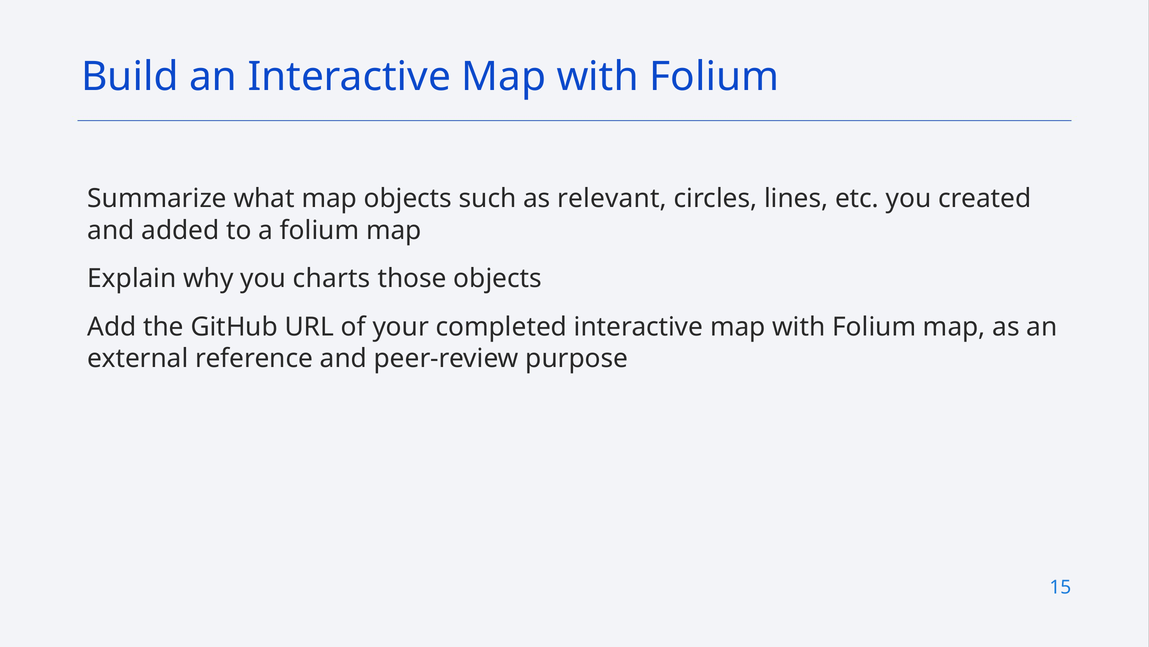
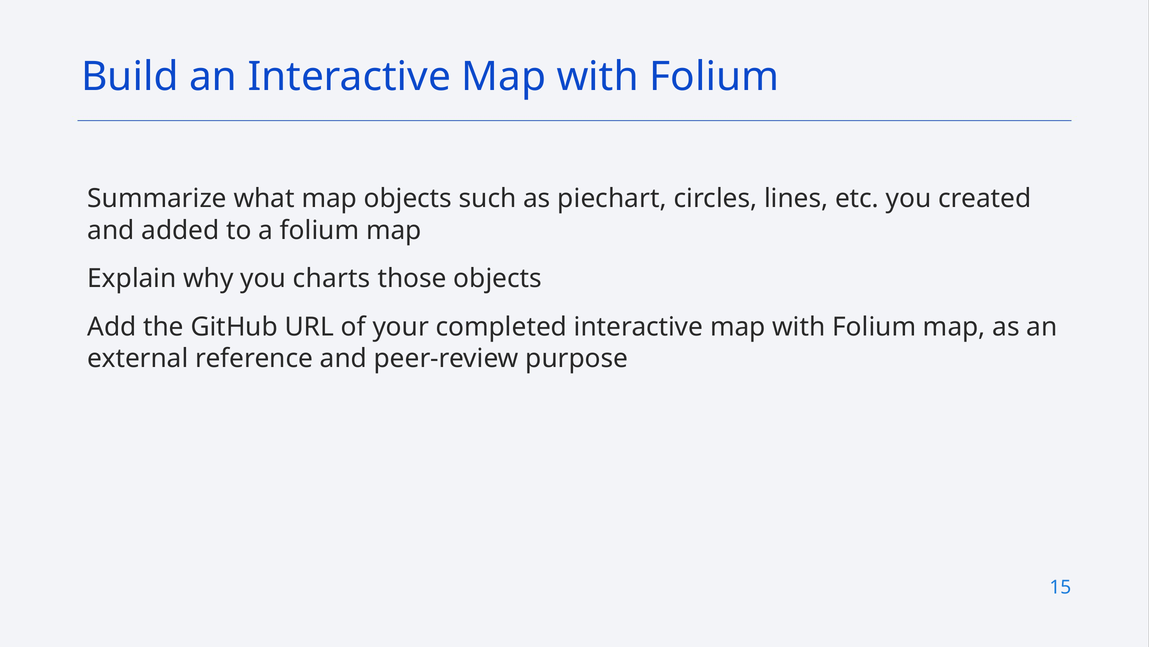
relevant: relevant -> piechart (612, 199)
